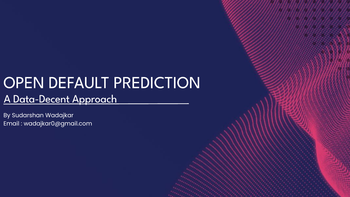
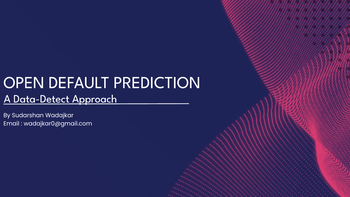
Data-Decent: Data-Decent -> Data-Detect (41, 99)
